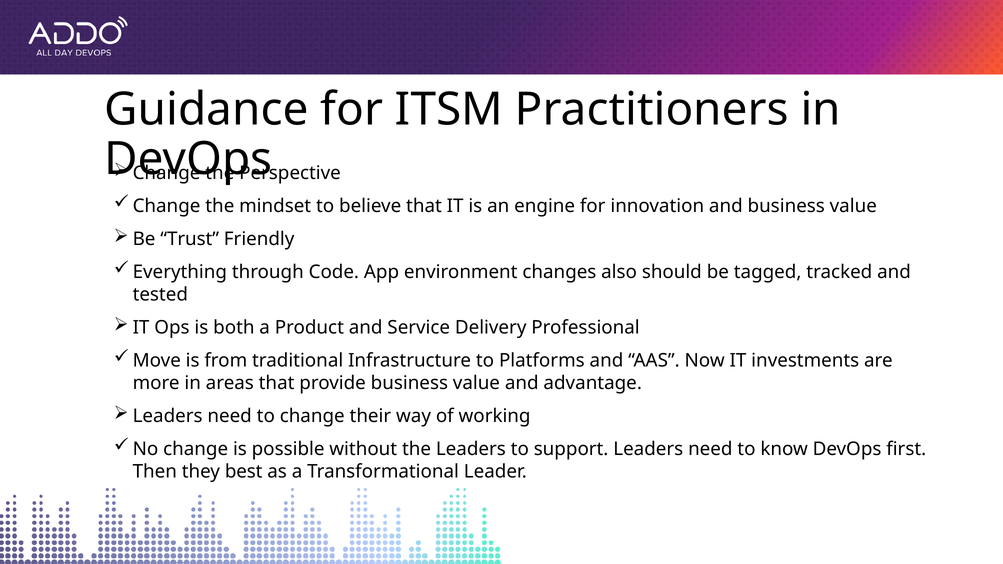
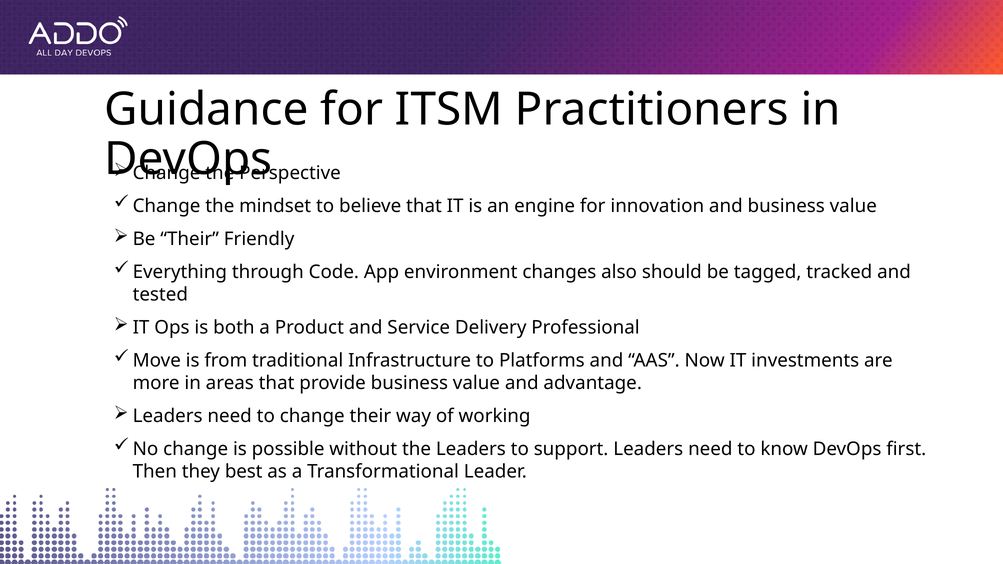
Be Trust: Trust -> Their (190, 239)
